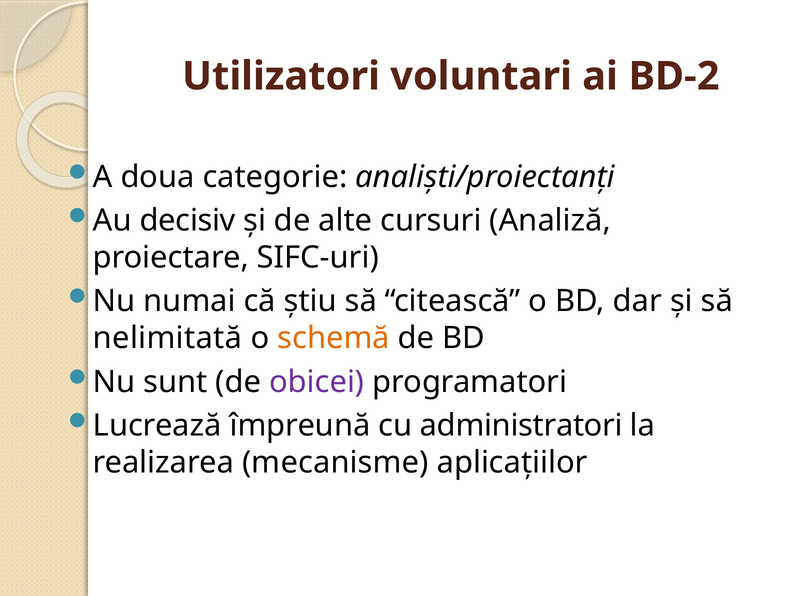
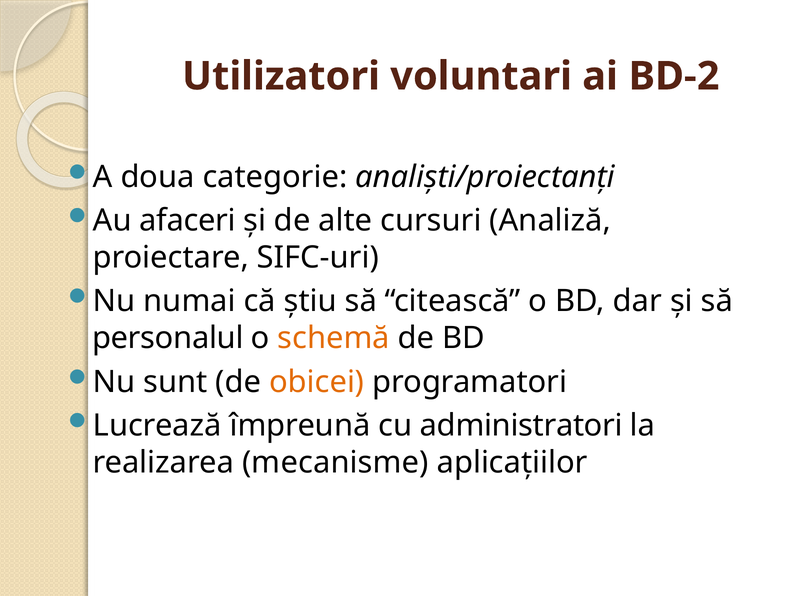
decisiv: decisiv -> afaceri (188, 221)
nelimitată: nelimitată -> personalul (168, 338)
obicei colour: purple -> orange (317, 382)
